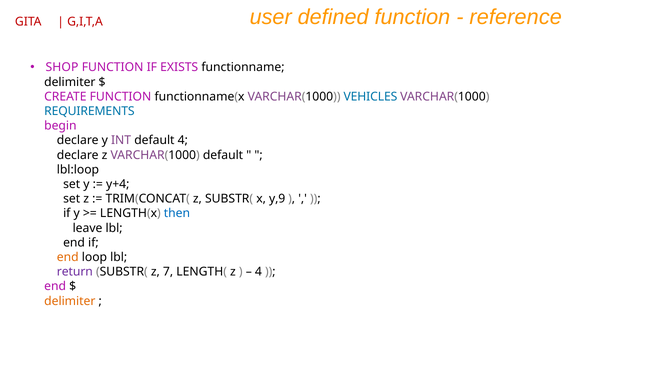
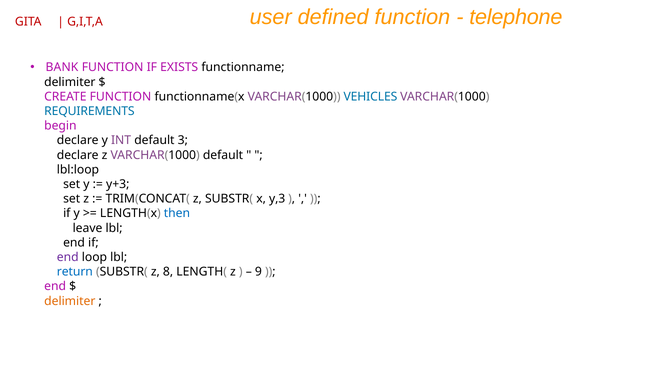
reference: reference -> telephone (516, 17)
SHOP: SHOP -> BANK (62, 67)
default 4: 4 -> 3 (183, 140)
y+4: y+4 -> y+3 (118, 184)
y,9: y,9 -> y,3 (277, 199)
end colour: orange -> purple (68, 257)
return colour: purple -> blue (75, 271)
7: 7 -> 8 (168, 271)
4: 4 -> 9 (258, 271)
